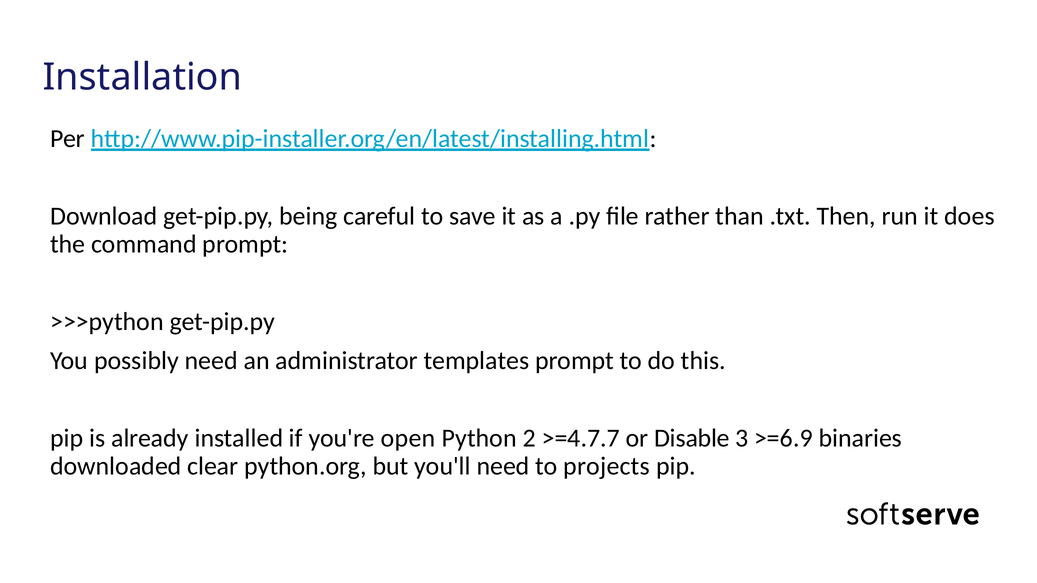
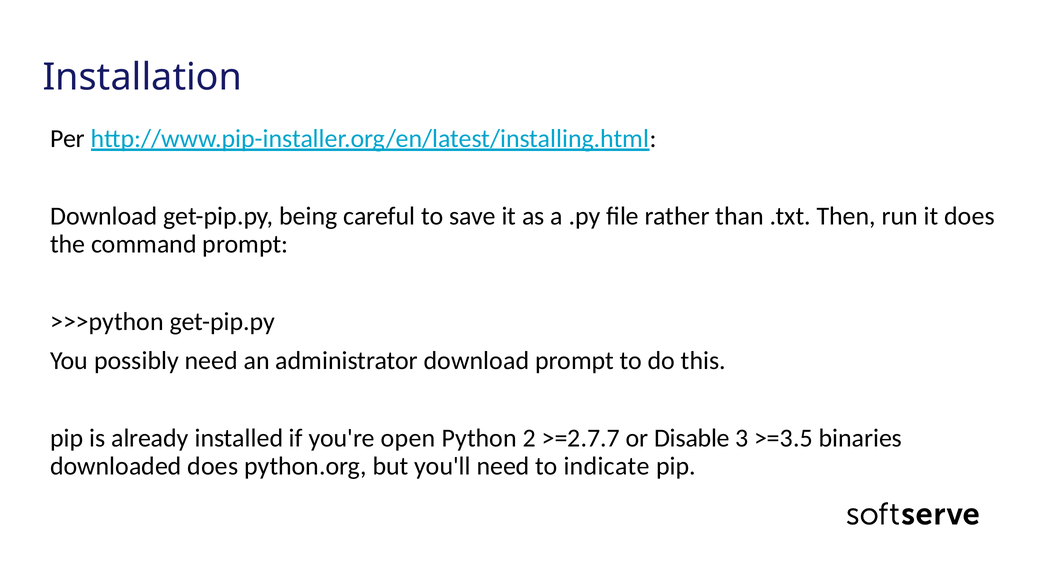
administrator templates: templates -> download (477, 361)
>=4.7.7: >=4.7.7 -> >=2.7.7 (581, 438)
>=6.9: >=6.9 -> >=3.5 (783, 438)
downloaded clear: clear -> does (213, 466)
projects: projects -> indicate (607, 466)
